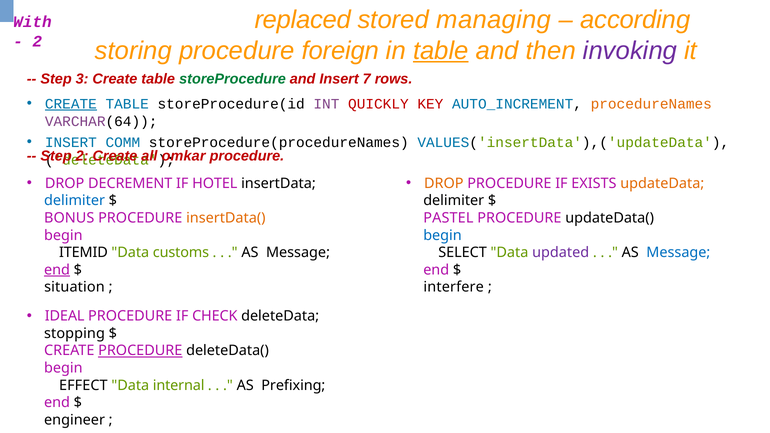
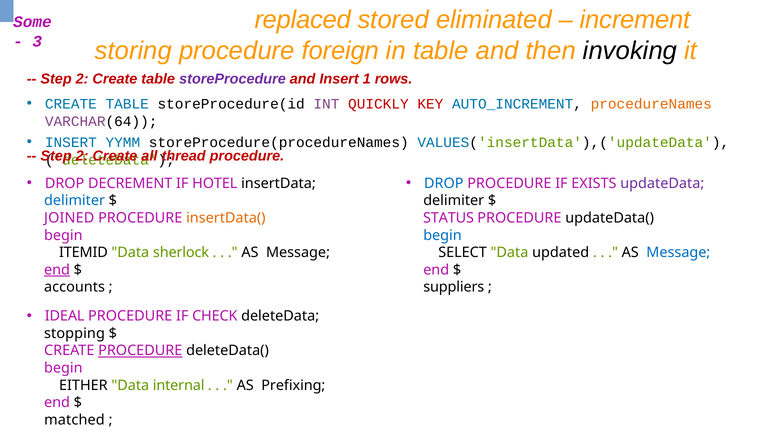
managing: managing -> eliminated (494, 20)
according: according -> increment (635, 20)
With: With -> Some (32, 22)
2: 2 -> 3 (37, 41)
table underline: present -> none (441, 51)
invoking colour: purple -> black (630, 51)
3: 3 -> 2 (82, 79)
storeProcedure colour: green -> purple (233, 79)
7: 7 -> 1 (367, 79)
CREATE underline: present -> none (71, 104)
COMM: COMM -> YYMM (123, 142)
omkar: omkar -> thread (184, 156)
DROP colour: orange -> blue (444, 183)
updateData colour: orange -> purple (662, 183)
BONUS: BONUS -> JOINED (69, 218)
PASTEL: PASTEL -> STATUS (449, 218)
customs: customs -> sherlock (181, 253)
updated colour: purple -> black (561, 253)
situation: situation -> accounts (75, 287)
interfere: interfere -> suppliers (454, 287)
EFFECT: EFFECT -> EITHER (83, 385)
engineer: engineer -> matched (74, 420)
